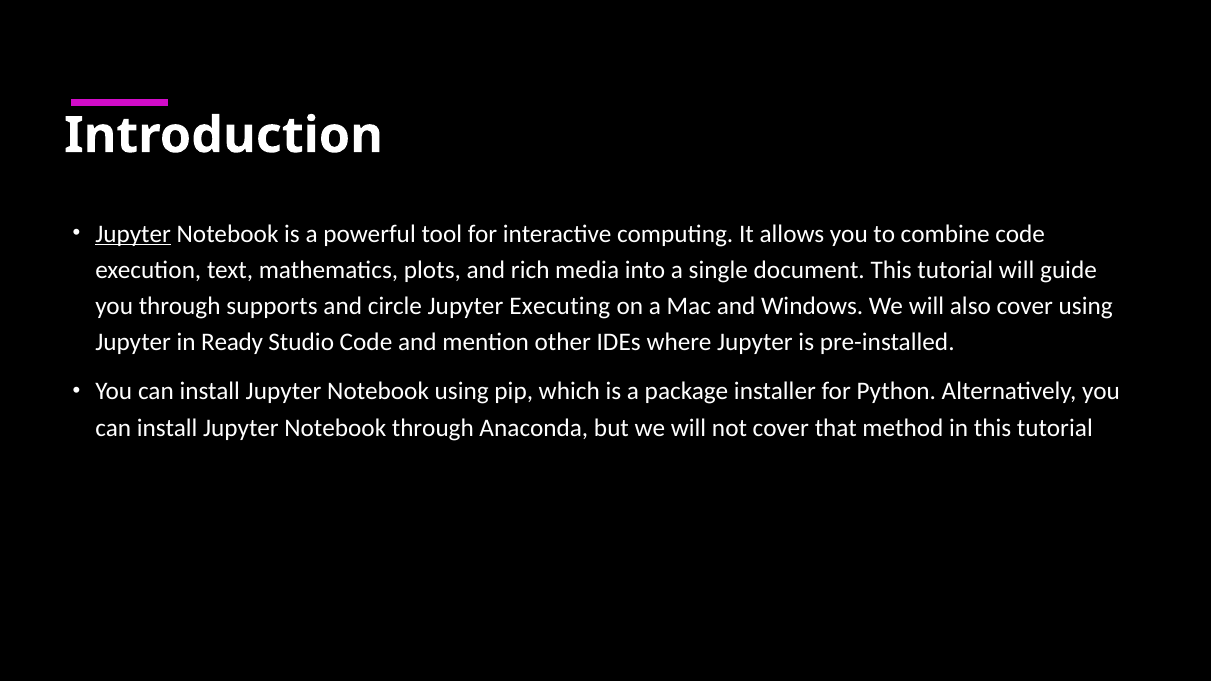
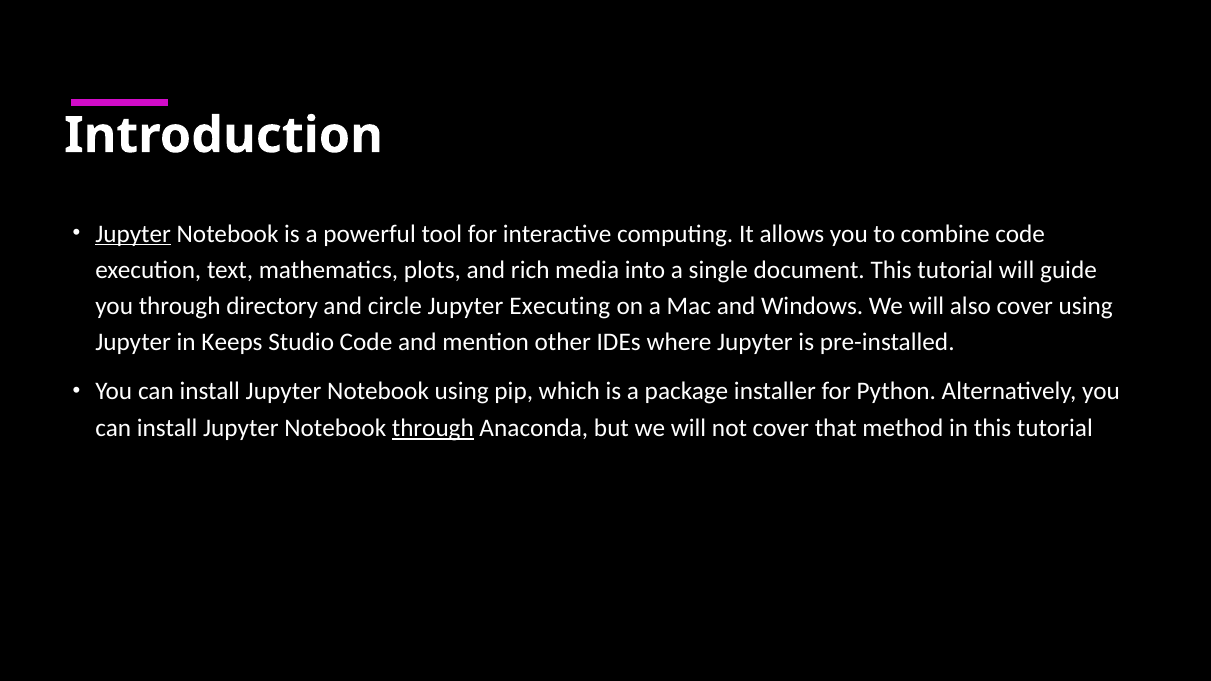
supports: supports -> directory (272, 306)
Ready: Ready -> Keeps (232, 343)
through underline: none -> present (433, 428)
